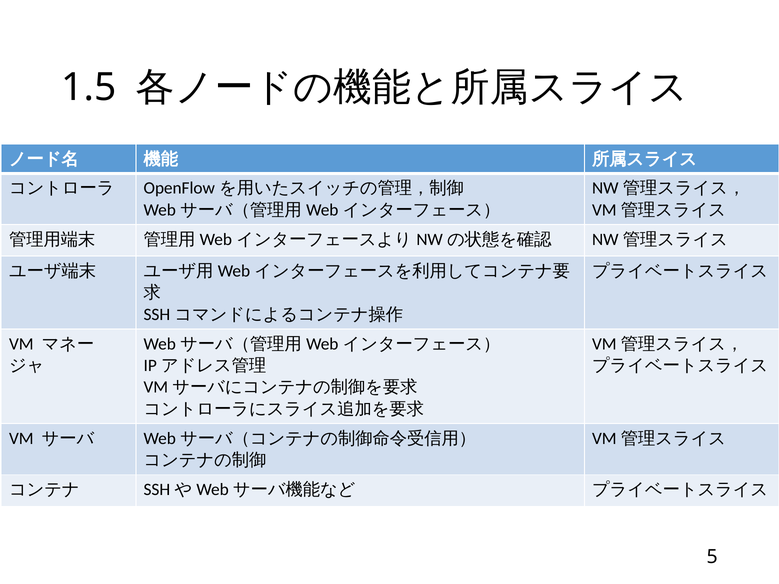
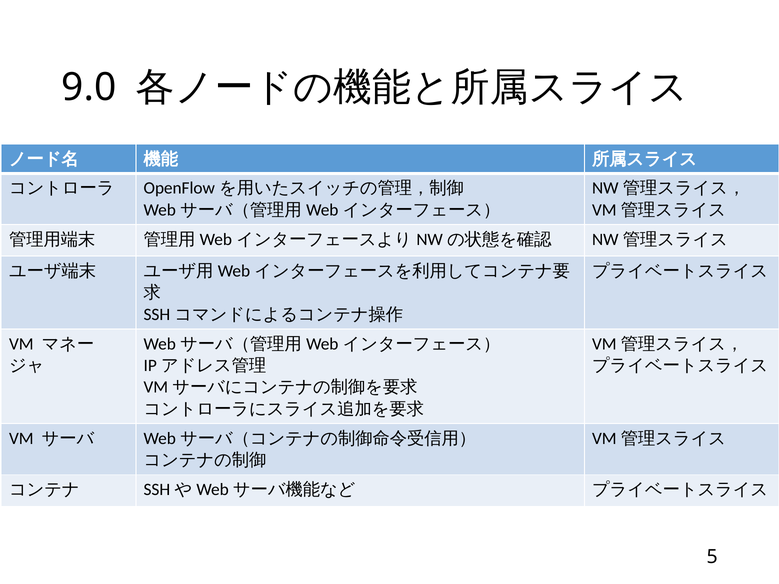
1.5: 1.5 -> 9.0 (89, 87)
